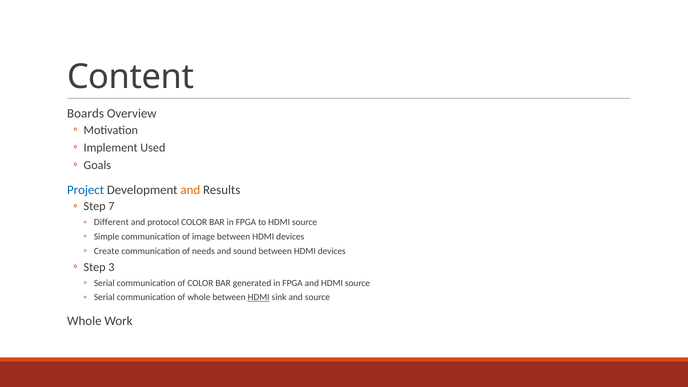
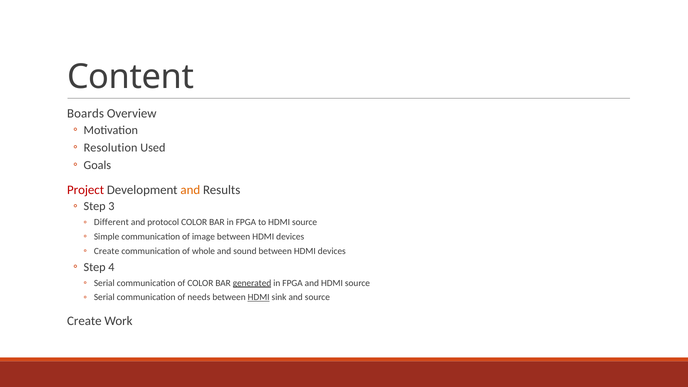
Implement: Implement -> Resolution (111, 148)
Project colour: blue -> red (86, 190)
7: 7 -> 3 (111, 206)
needs: needs -> whole (204, 251)
3: 3 -> 4 (111, 267)
generated underline: none -> present (252, 283)
of whole: whole -> needs (199, 297)
Whole: Whole -> Create (84, 321)
